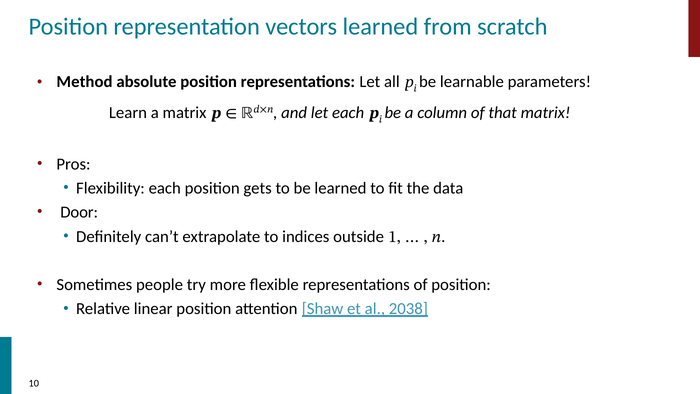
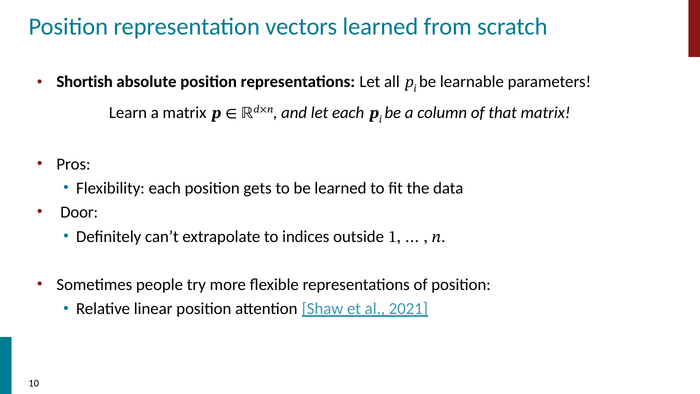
Method: Method -> Shortish (85, 82)
2038: 2038 -> 2021 (408, 309)
